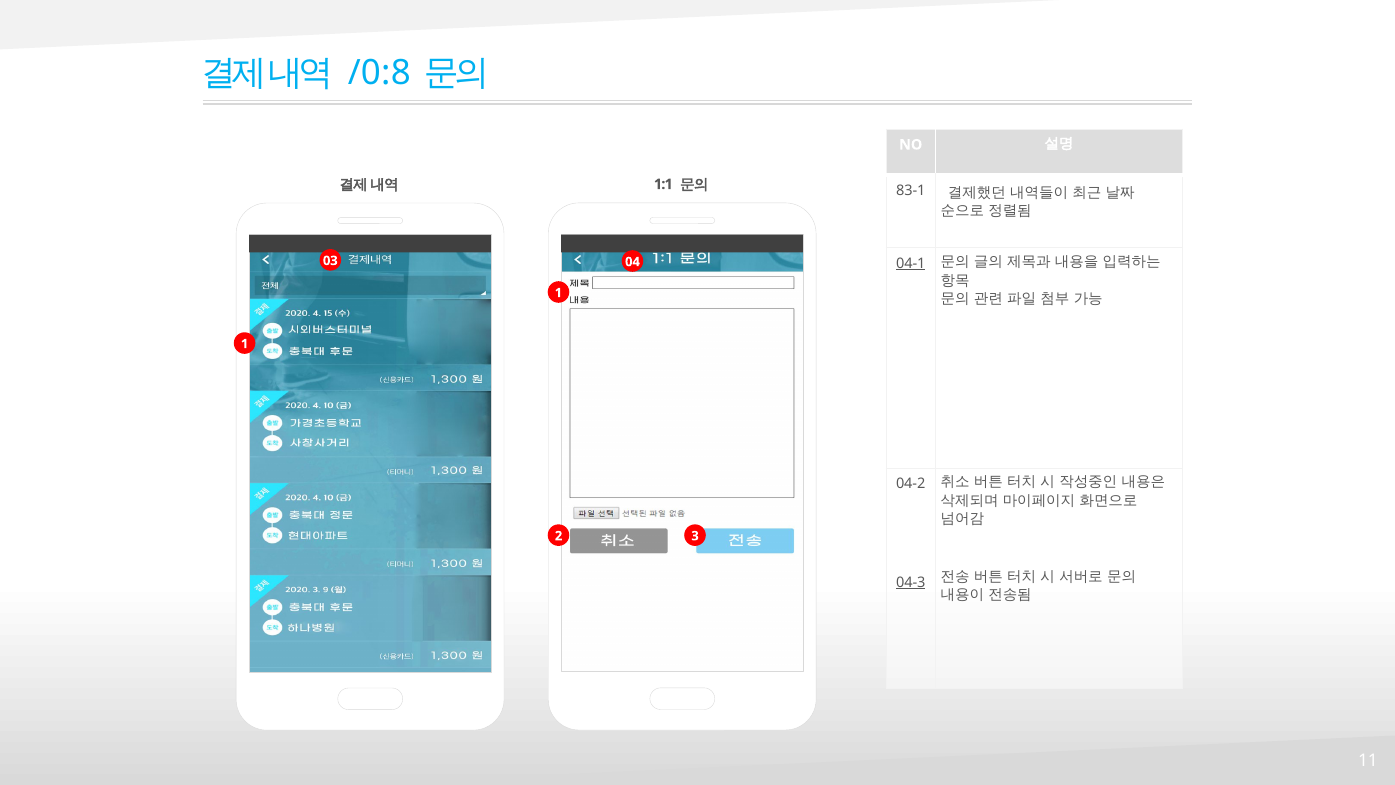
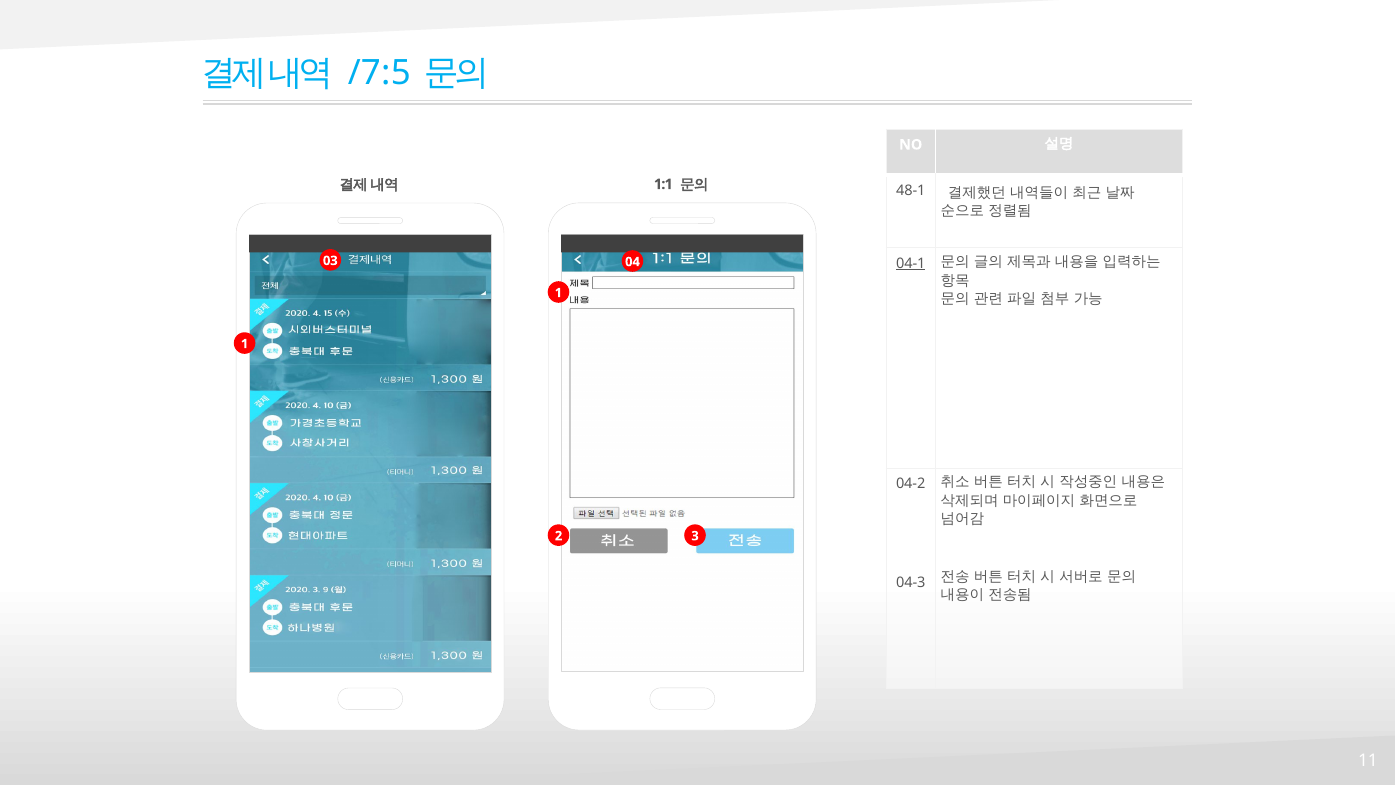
0: 0 -> 7 (371, 73)
8: 8 -> 5 (401, 73)
83-1: 83-1 -> 48-1 (911, 191)
04-3 underline: present -> none (911, 582)
